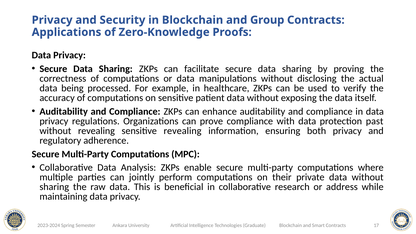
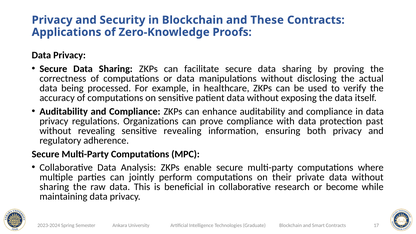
Group: Group -> These (267, 20)
address: address -> become (342, 187)
